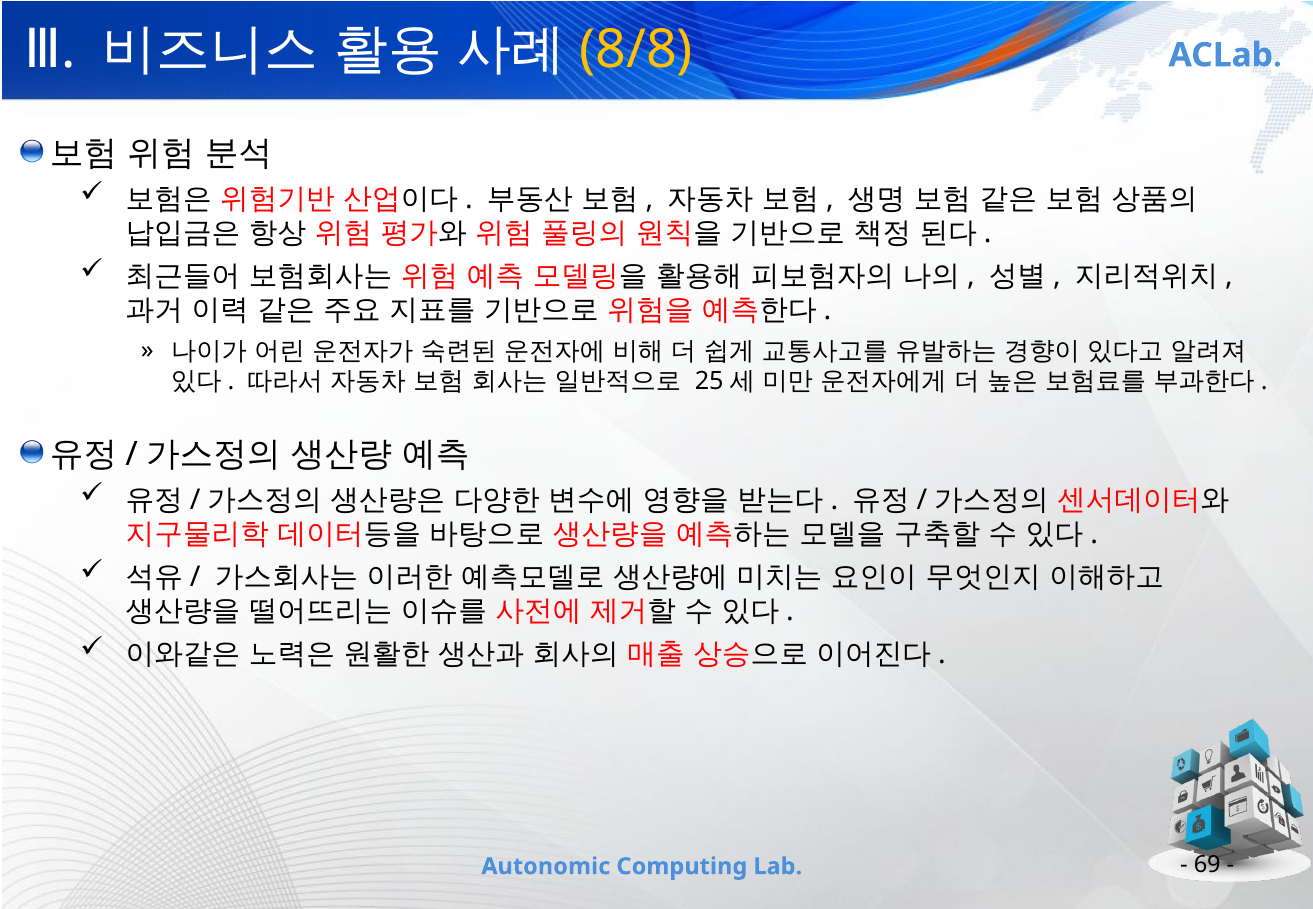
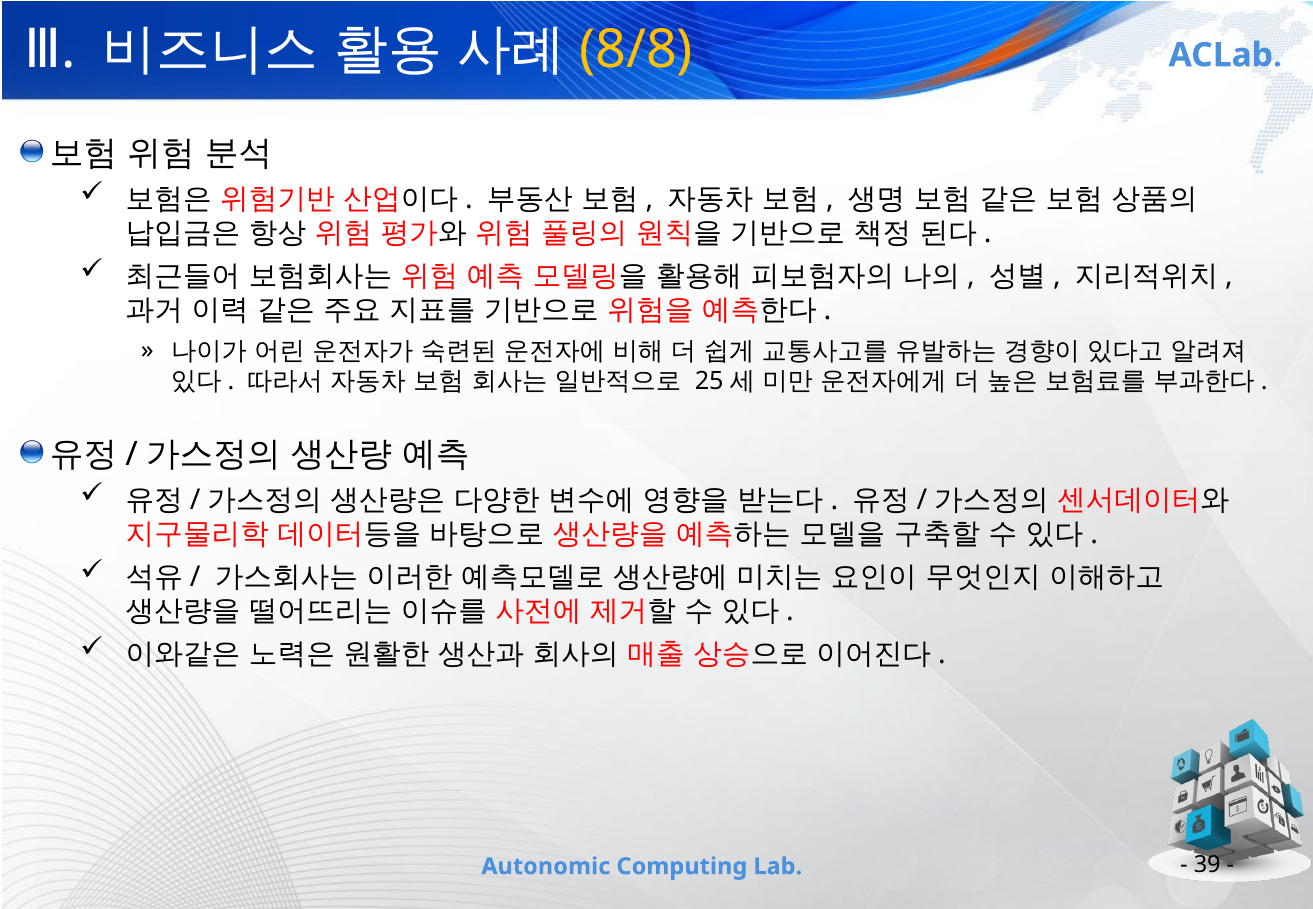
69: 69 -> 39 (1207, 865)
